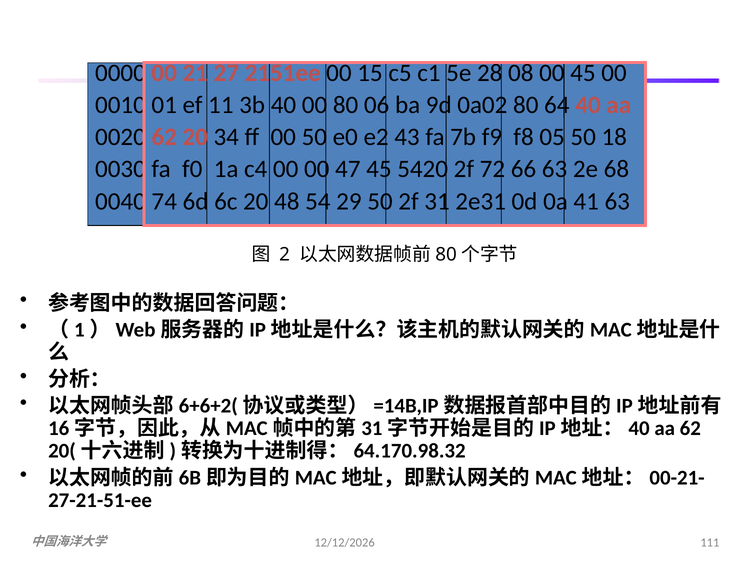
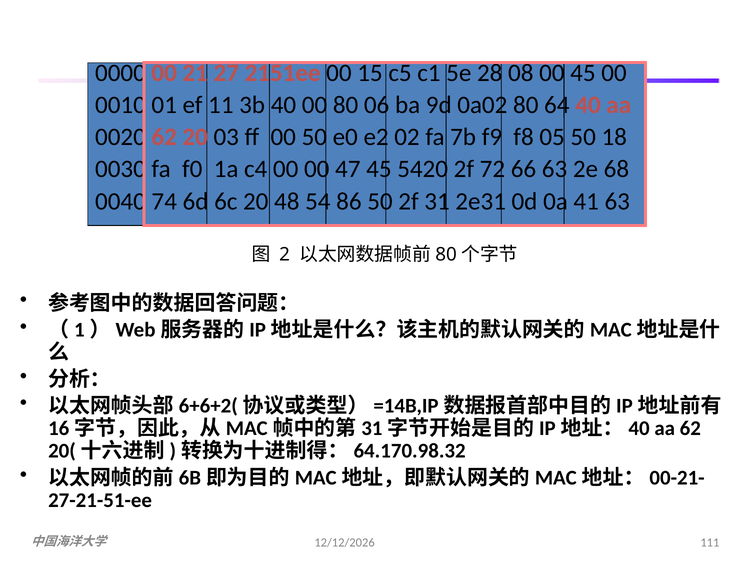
34: 34 -> 03 (226, 137)
43: 43 -> 02 (407, 137)
29: 29 -> 86 (349, 201)
